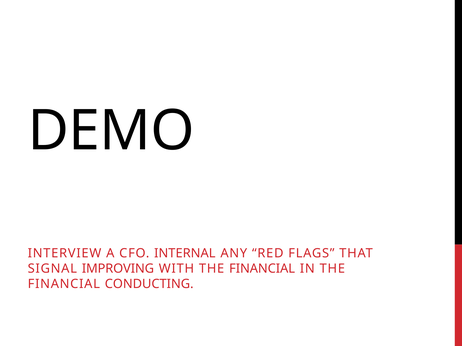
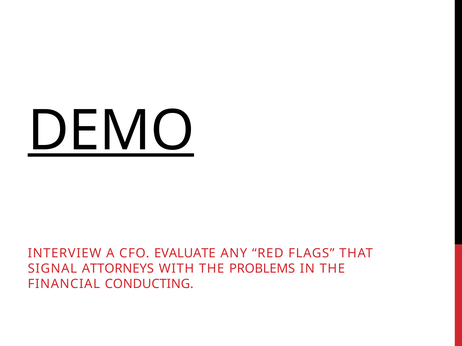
DEMO underline: none -> present (111, 131)
INTERNAL: INTERNAL -> EVALUATE (185, 253)
IMPROVING: IMPROVING -> ATTORNEYS (118, 269)
WITH THE FINANCIAL: FINANCIAL -> PROBLEMS (262, 269)
